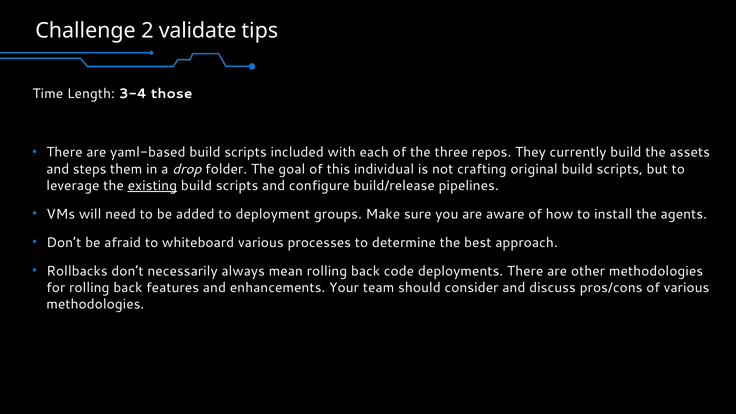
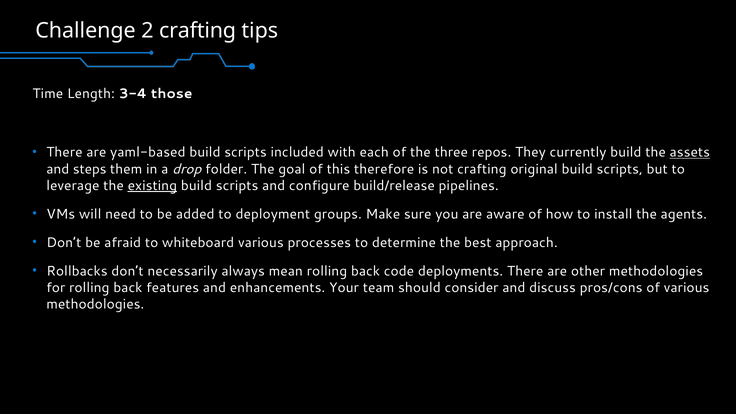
2 validate: validate -> crafting (198, 31)
assets underline: none -> present (690, 152)
individual: individual -> therefore (384, 169)
